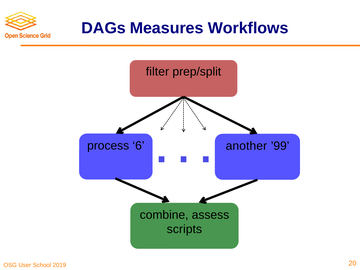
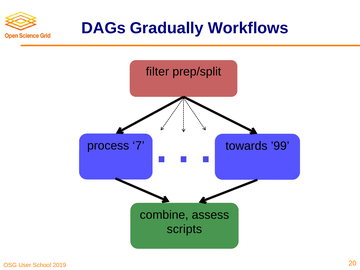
Measures: Measures -> Gradually (167, 28)
6: 6 -> 7 (138, 146)
another: another -> towards (246, 146)
